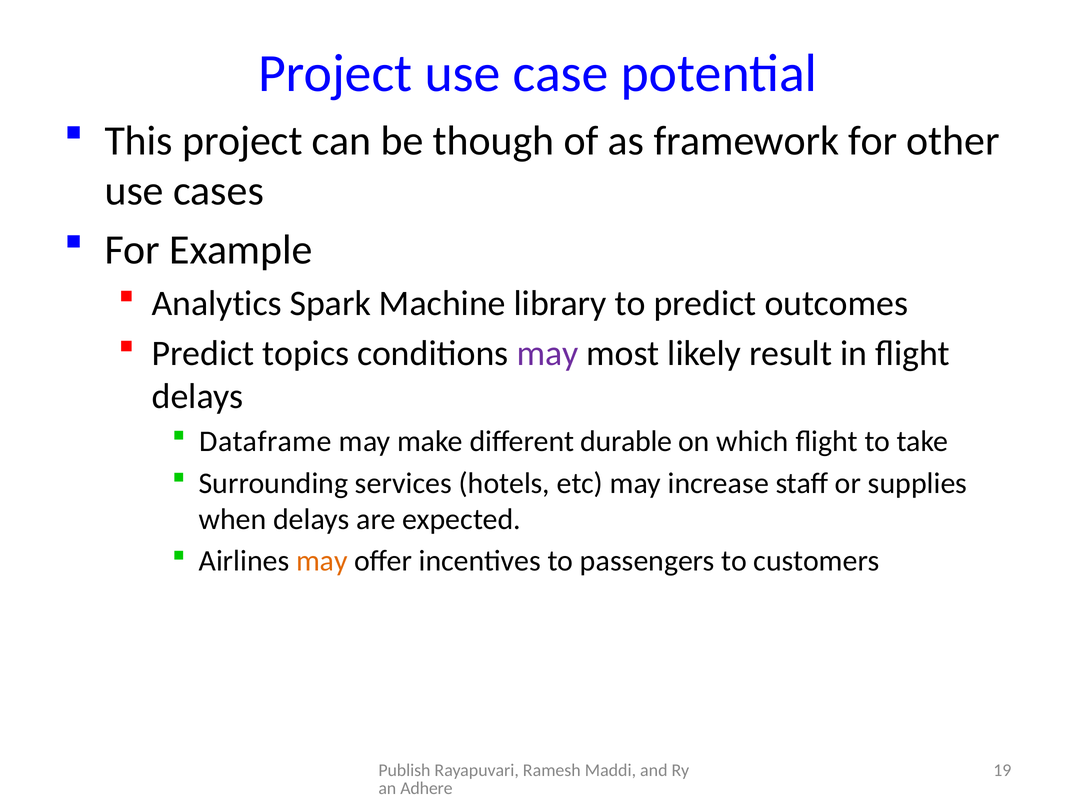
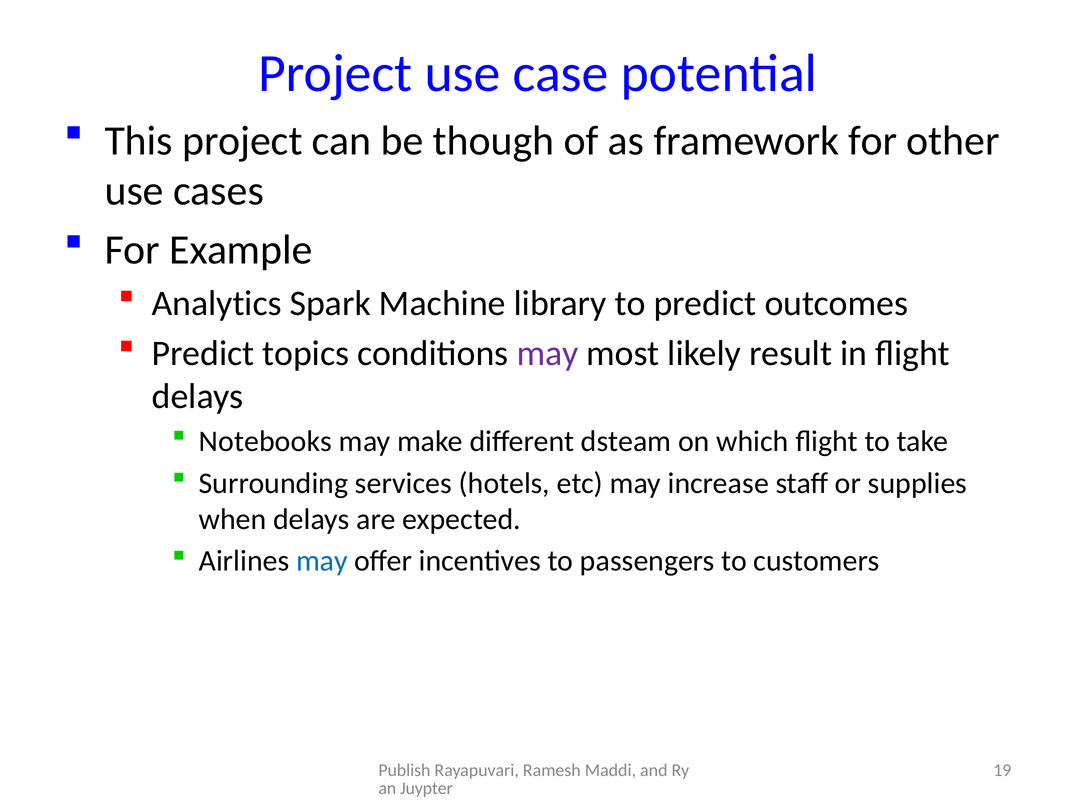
Dataframe: Dataframe -> Notebooks (265, 441)
durable: durable -> dsteam (626, 441)
may colour: orange -> blue (322, 561)
Adhere: Adhere -> Juypter (426, 788)
